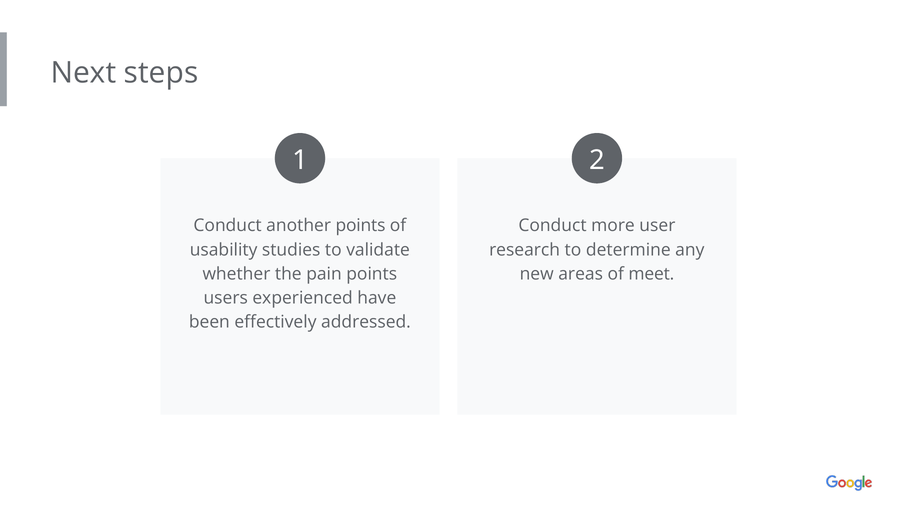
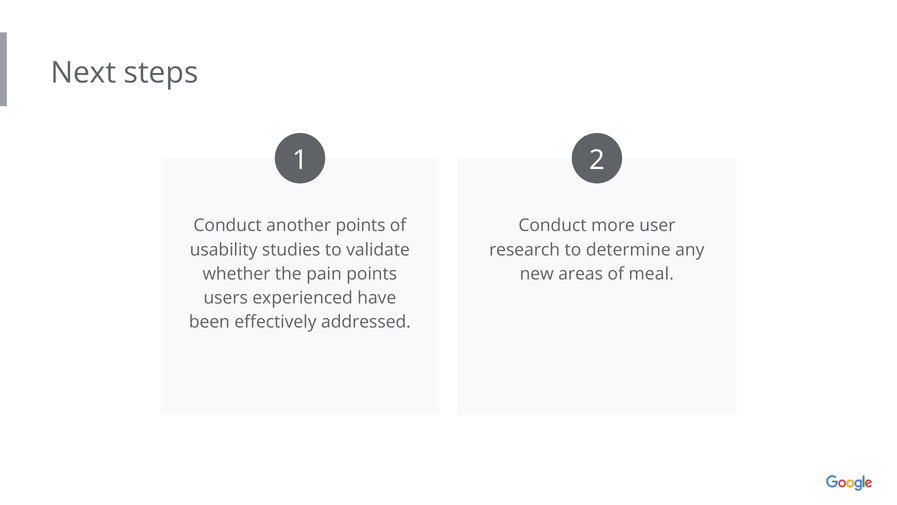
meet: meet -> meal (651, 274)
